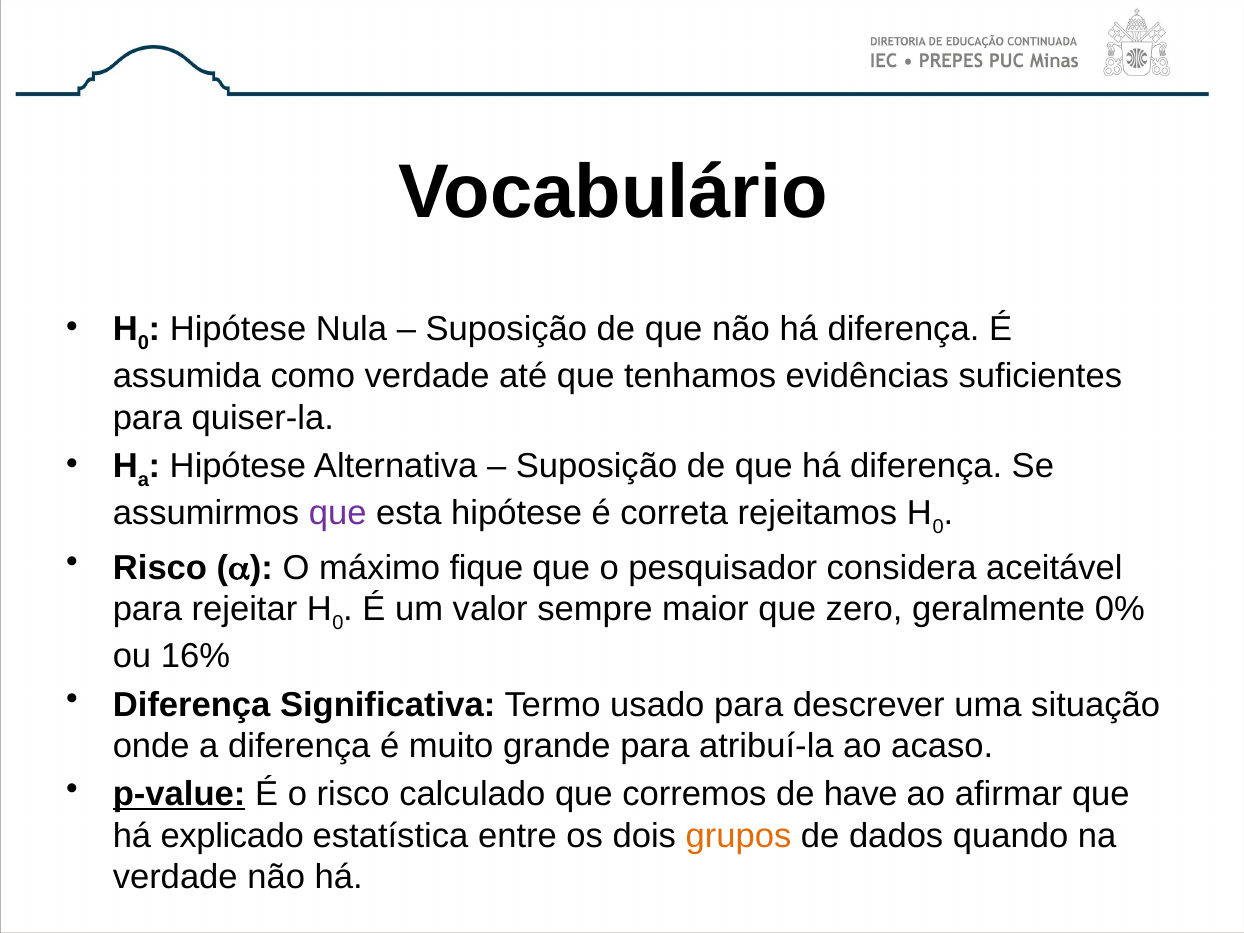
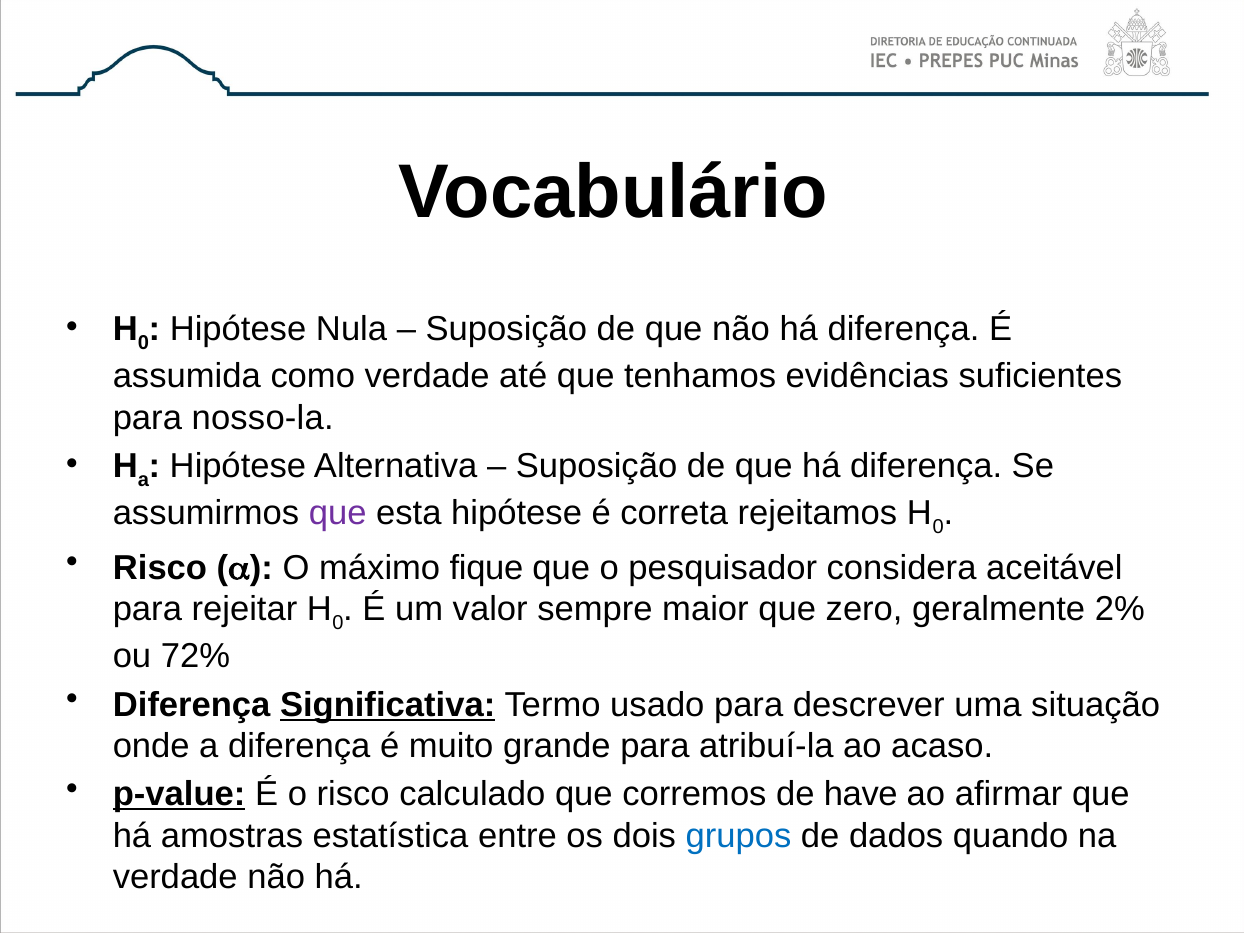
quiser-la: quiser-la -> nosso-la (263, 418)
0%: 0% -> 2% (1120, 609)
16%: 16% -> 72% (195, 656)
Significativa underline: none -> present (388, 705)
explicado: explicado -> amostras (232, 836)
grupos colour: orange -> blue (738, 836)
